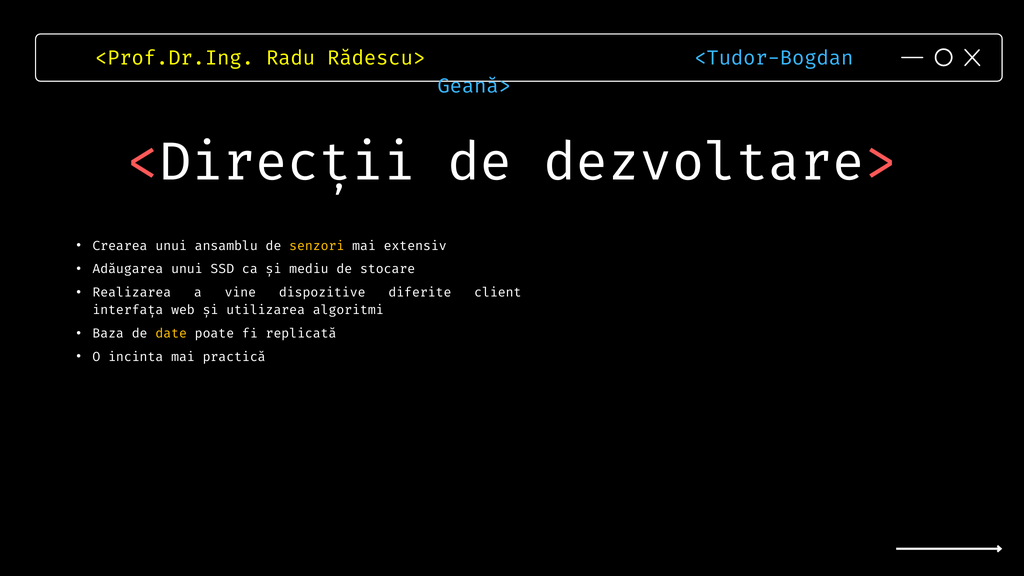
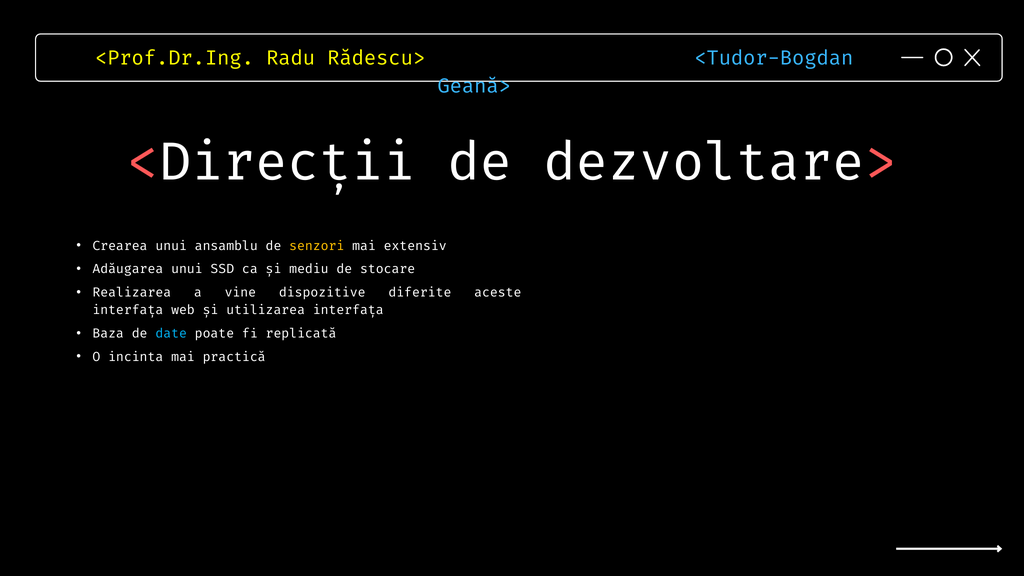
client: client -> aceste (498, 293)
utilizarea algoritmi: algoritmi -> interfața (348, 310)
date colour: yellow -> light blue (171, 334)
